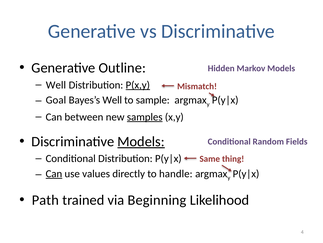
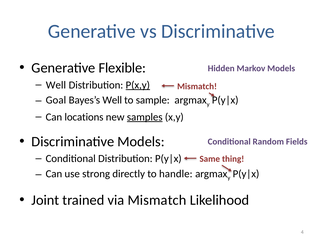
Outline: Outline -> Flexible (122, 68)
between: between -> locations (84, 117)
Models underline: present -> none (141, 141)
Can underline: present -> none (54, 173)
values: values -> strong (96, 173)
Path: Path -> Joint (45, 199)
via Beginning: Beginning -> Mismatch (157, 199)
